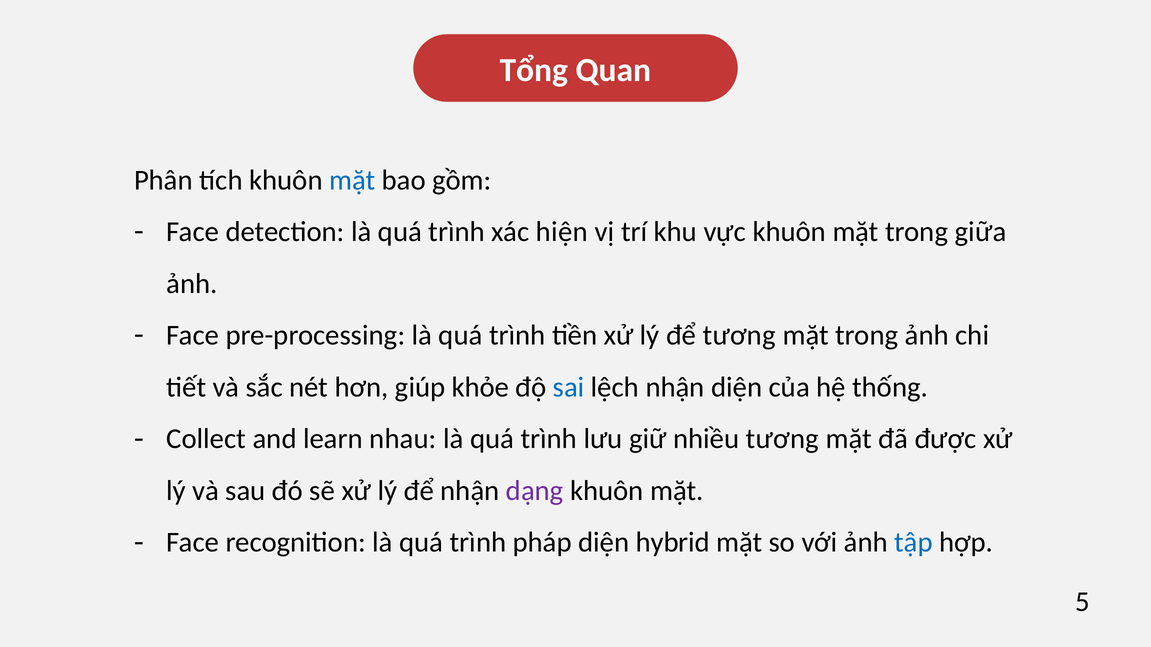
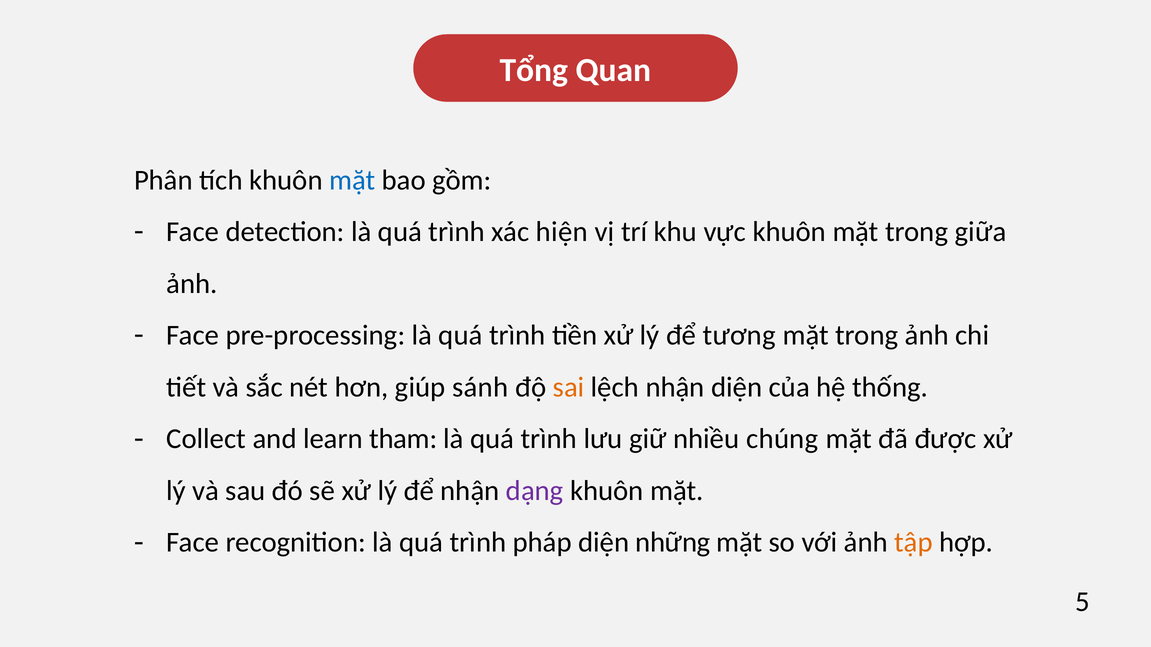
khỏe: khỏe -> sánh (480, 387)
sai colour: blue -> orange (569, 387)
nhau: nhau -> tham (403, 439)
nhiều tương: tương -> chúng (782, 439)
hybrid: hybrid -> những (673, 543)
tập colour: blue -> orange (913, 543)
